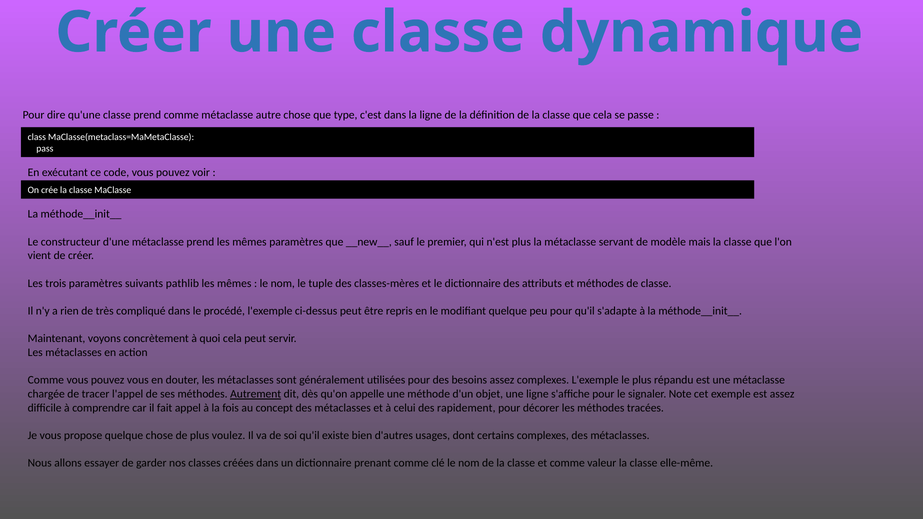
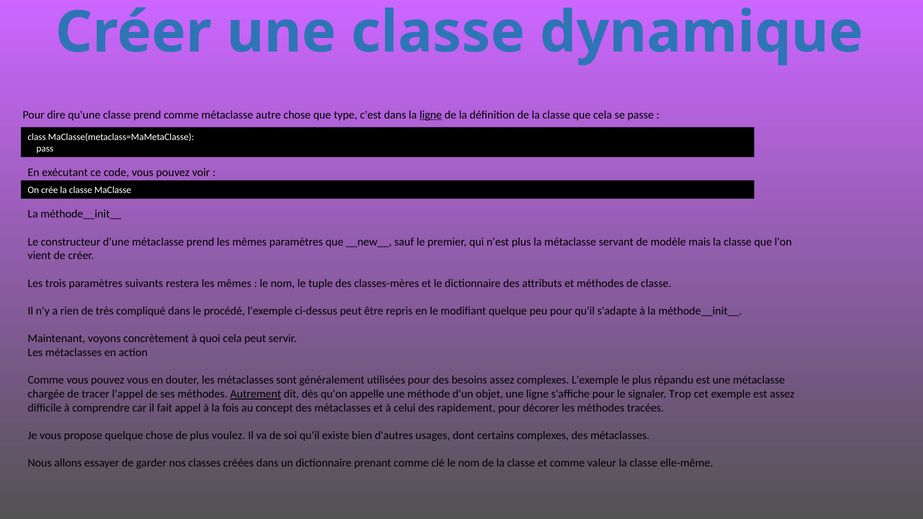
ligne underline: none -> present (431, 115)
pathlib: pathlib -> restera (182, 283)
Note: Note -> Trop (680, 394)
